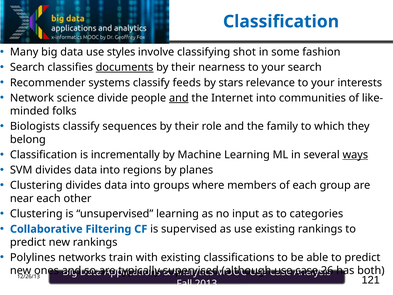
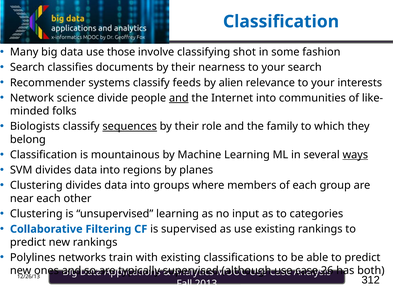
styles: styles -> those (121, 52)
documents underline: present -> none (125, 67)
stars: stars -> alien (231, 83)
sequences underline: none -> present (130, 126)
incrementally: incrementally -> mountainous (125, 155)
121: 121 -> 312 (371, 280)
